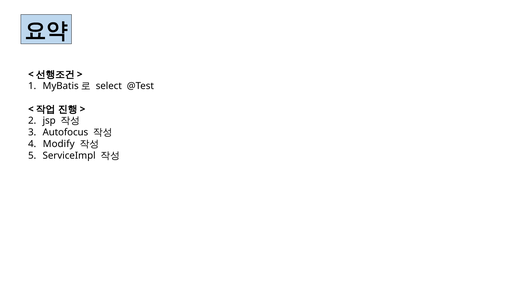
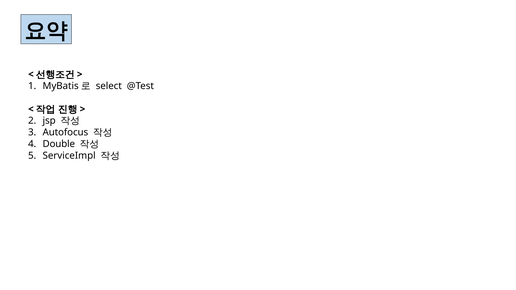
Modify: Modify -> Double (59, 144)
